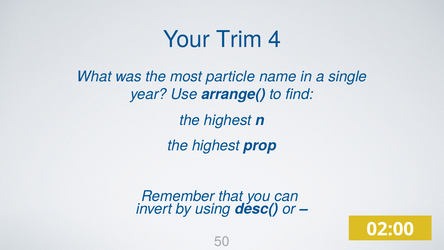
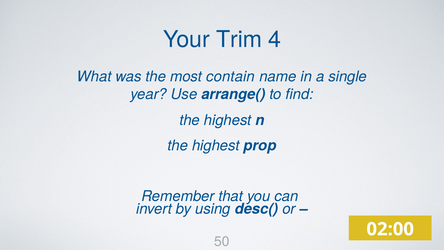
particle: particle -> contain (231, 76)
